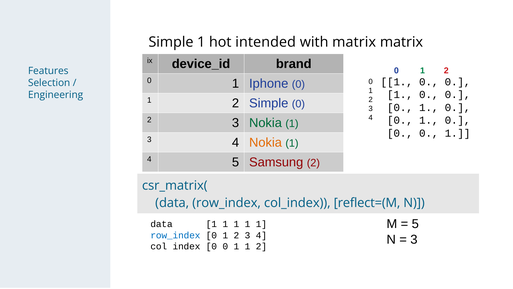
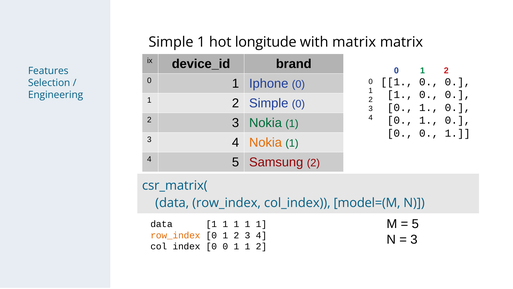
intended: intended -> longitude (266, 42)
reflect=(M: reflect=(M -> model=(M (367, 203)
row_index colour: blue -> orange (175, 235)
